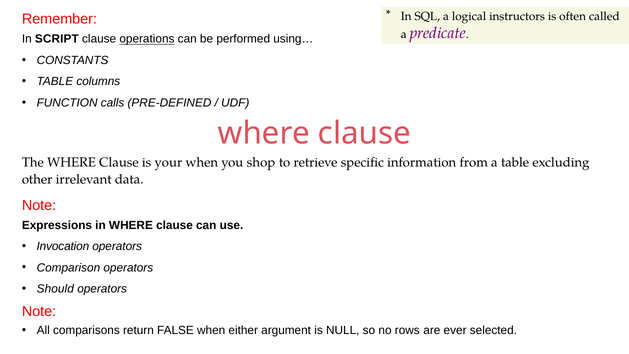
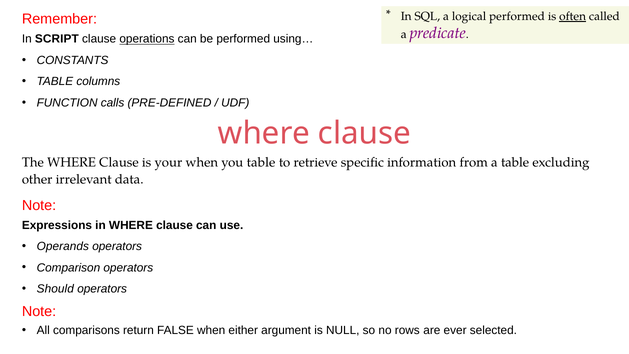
logical instructors: instructors -> performed (517, 16)
often underline: none -> present (573, 16)
you shop: shop -> table (261, 162)
Invocation: Invocation -> Operands (63, 246)
